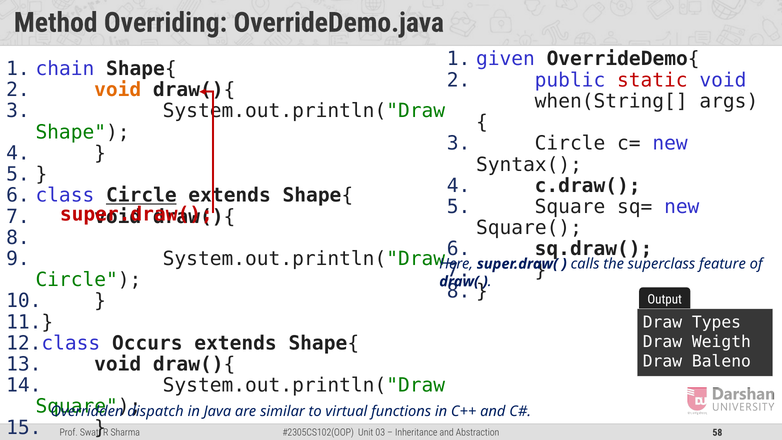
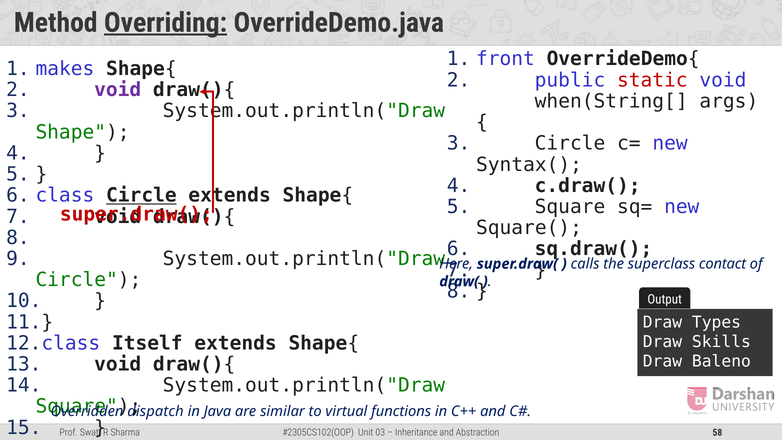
Overriding underline: none -> present (166, 23)
given: given -> front (505, 59)
chain: chain -> makes (65, 69)
void colour: orange -> purple (118, 90)
feature: feature -> contact (723, 264)
Occurs: Occurs -> Itself (147, 343)
Weigth: Weigth -> Skills (721, 342)
